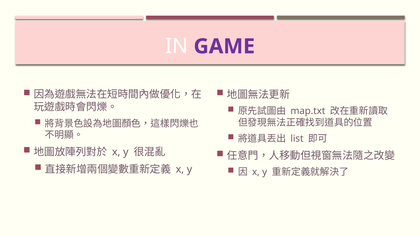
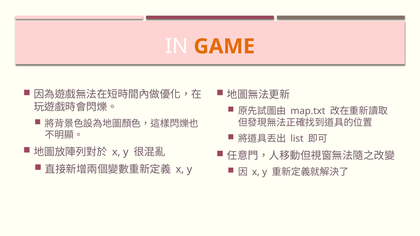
GAME colour: purple -> orange (224, 46)
